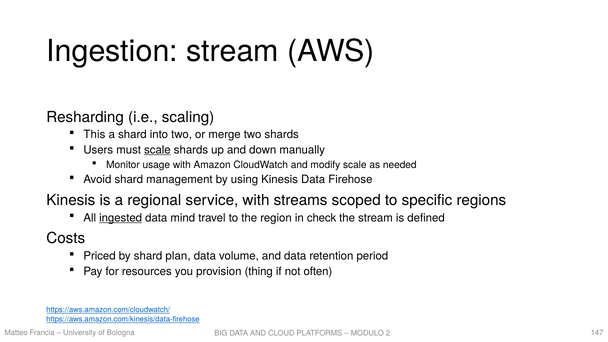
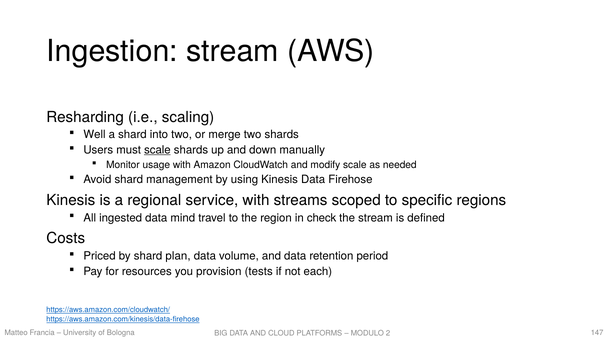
This: This -> Well (94, 135)
ingested underline: present -> none (121, 218)
thing: thing -> tests (259, 271)
often: often -> each (318, 271)
